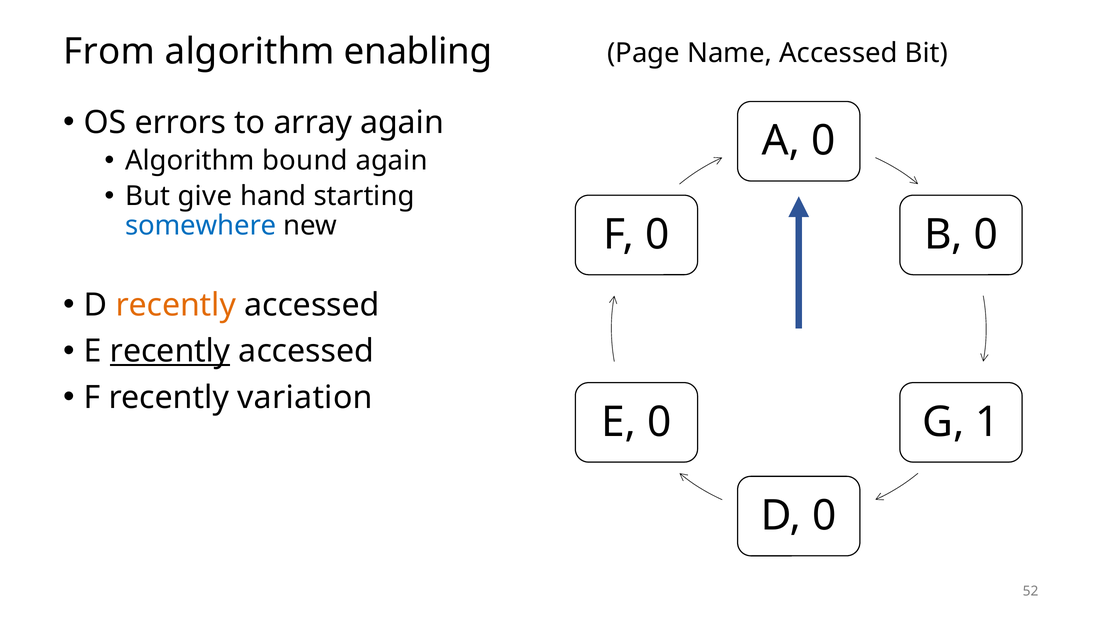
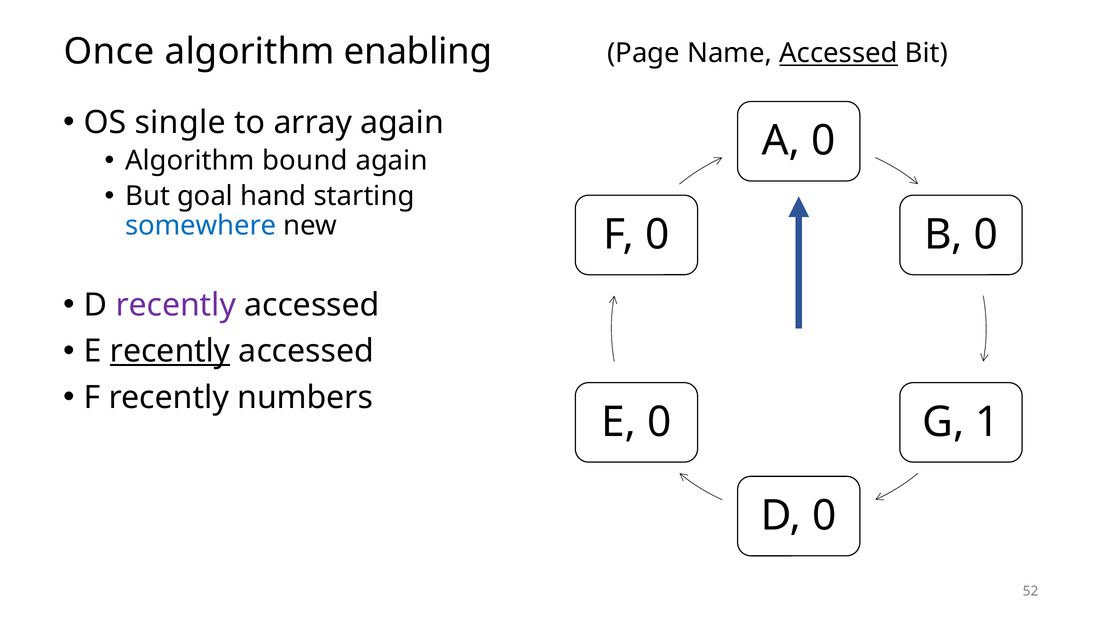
From: From -> Once (109, 51)
Accessed underline: none -> present (839, 53)
errors: errors -> single (180, 123)
give: give -> goal (205, 196)
recently colour: orange -> purple (176, 305)
variation: variation -> numbers (305, 397)
